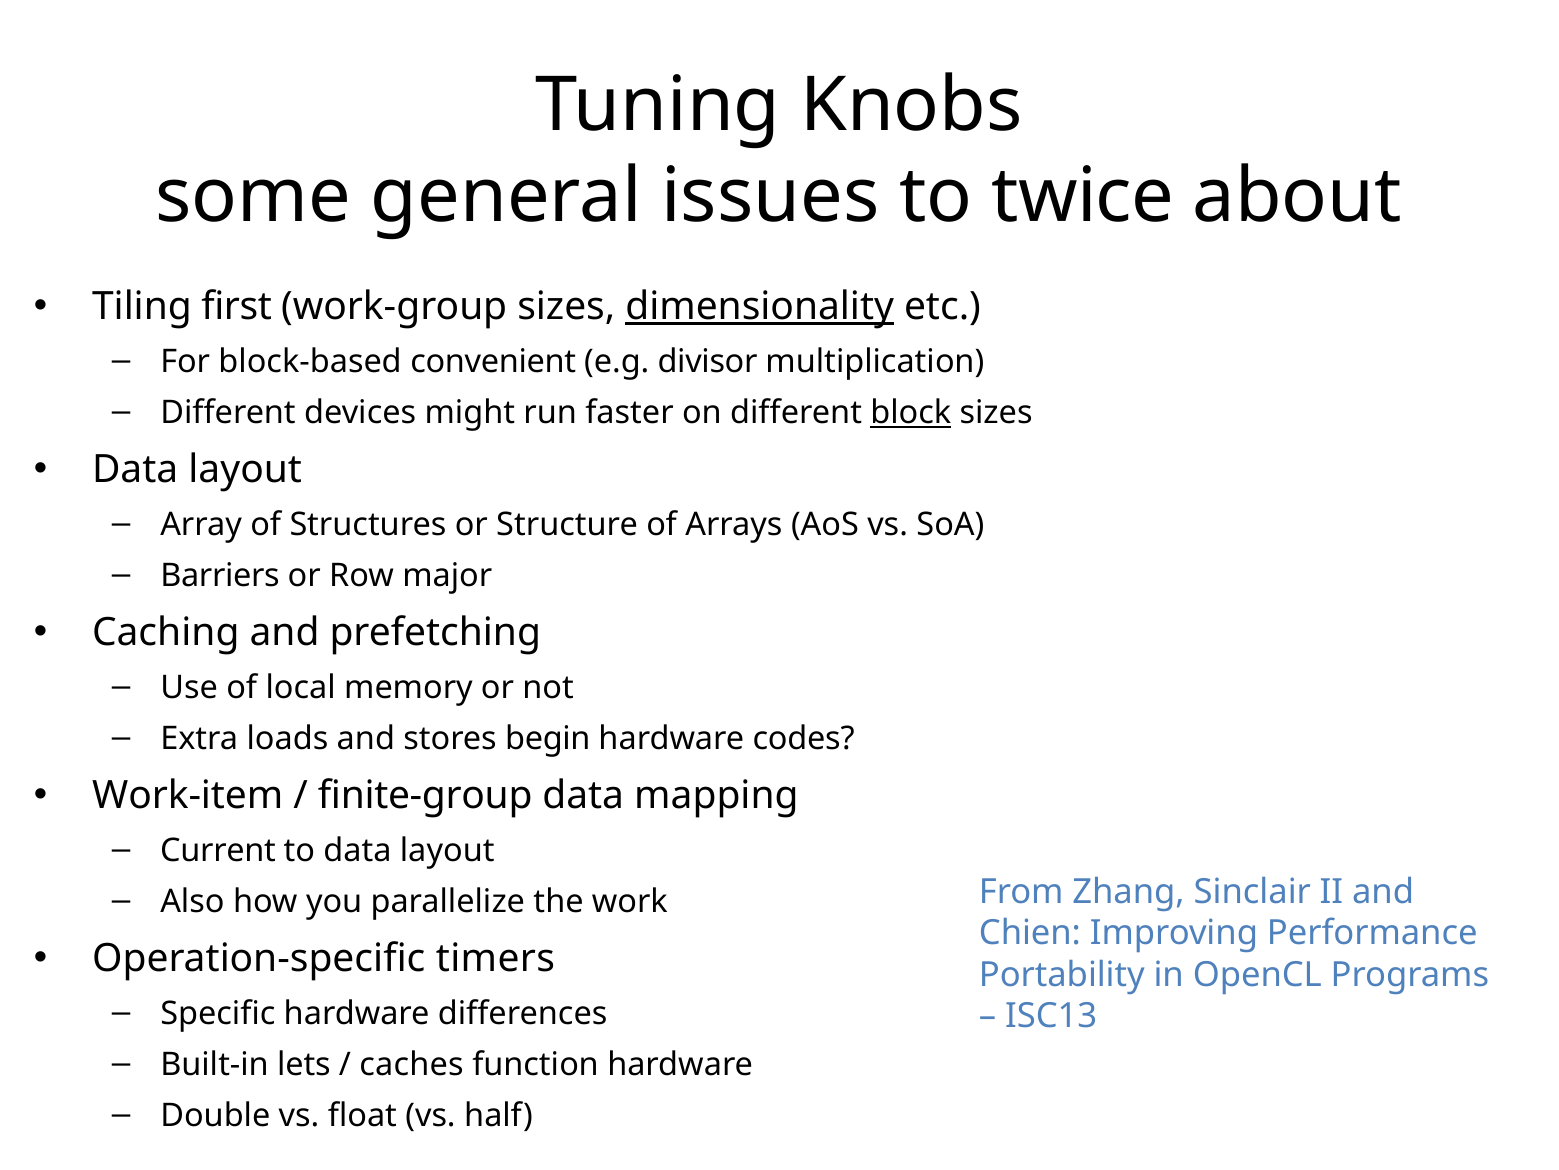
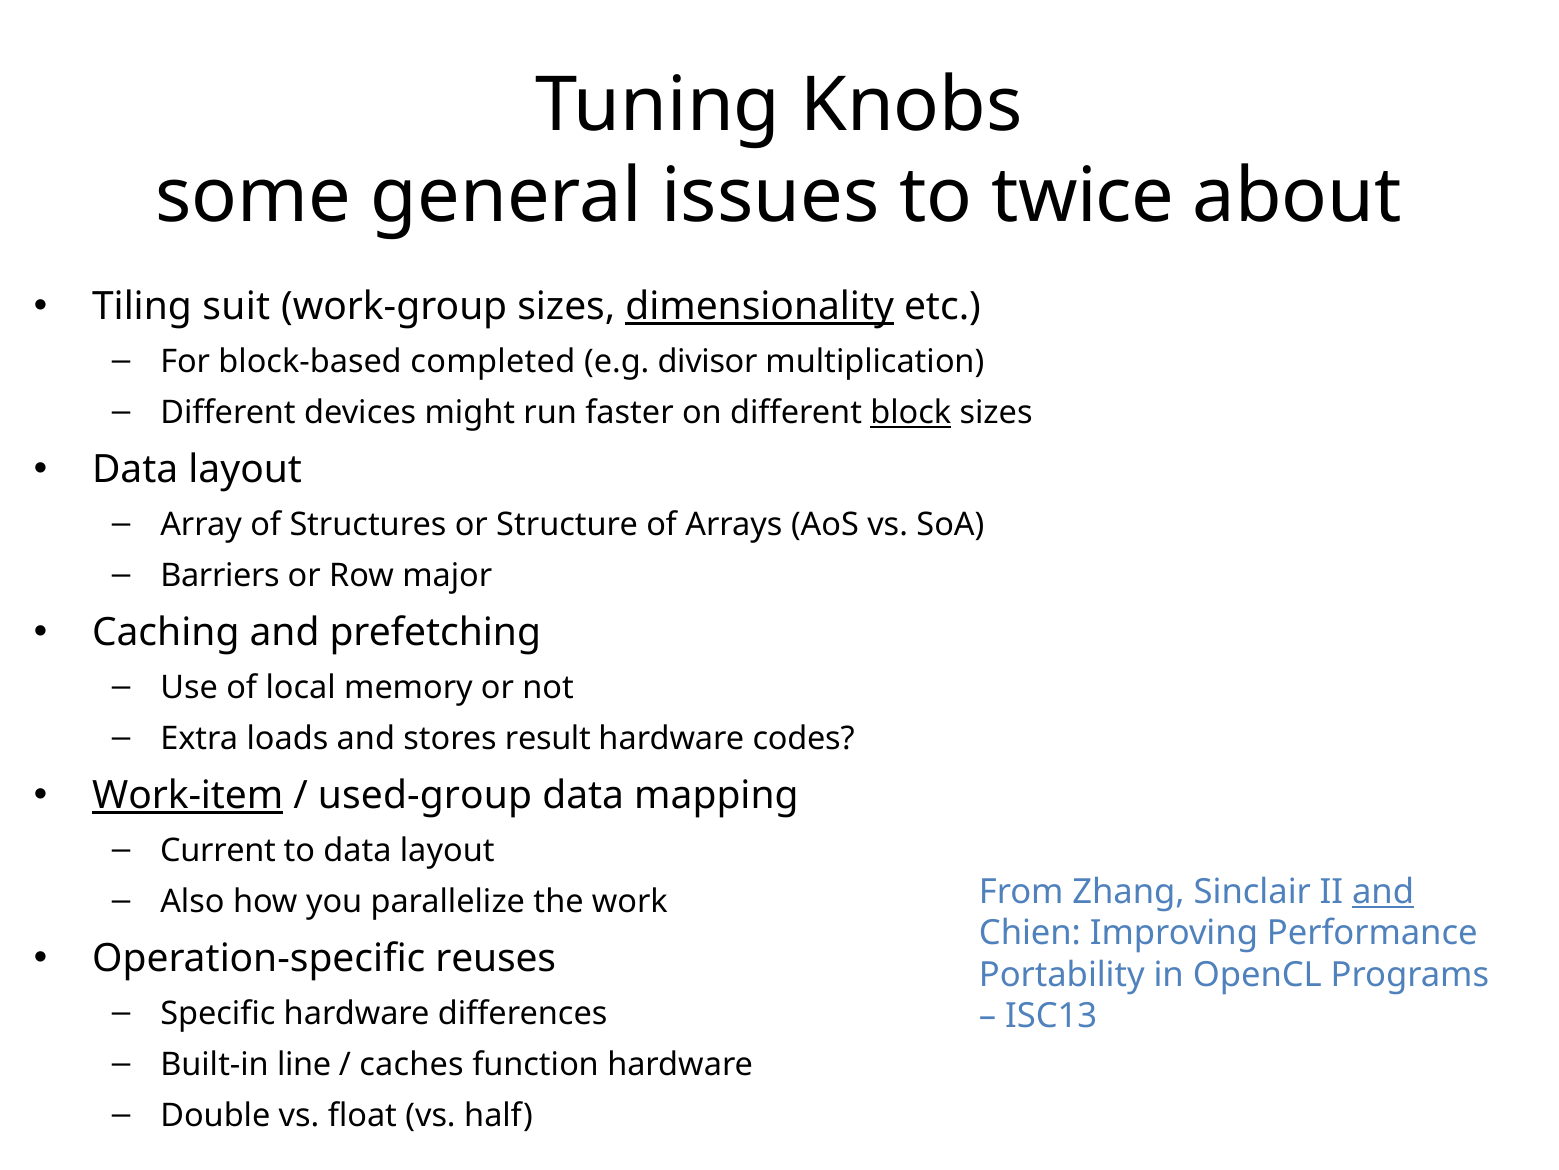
first: first -> suit (236, 307)
convenient: convenient -> completed (493, 361)
begin: begin -> result (548, 738)
Work-item underline: none -> present (188, 795)
finite-group: finite-group -> used-group (425, 795)
and underline: none -> present (1383, 891)
timers: timers -> reuses (496, 958)
lets: lets -> line (304, 1064)
